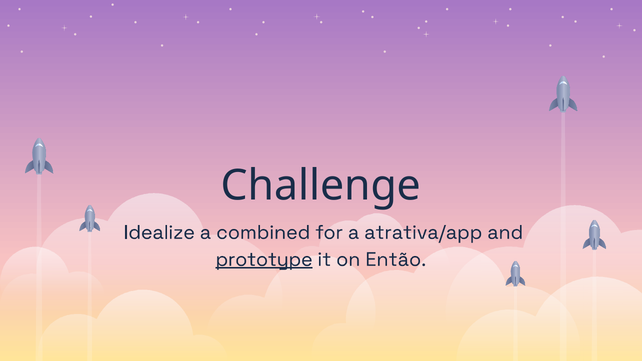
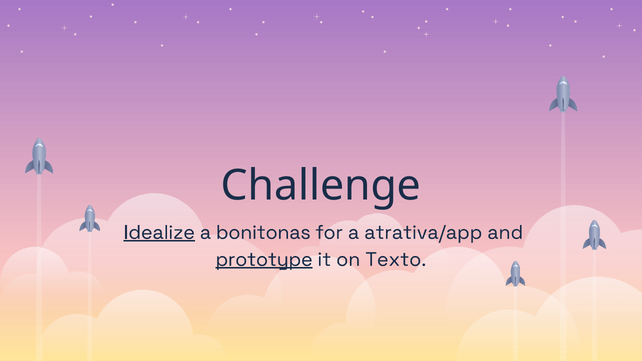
Idealize underline: none -> present (159, 232)
combined: combined -> bonitonas (263, 232)
Então: Então -> Texto (396, 260)
